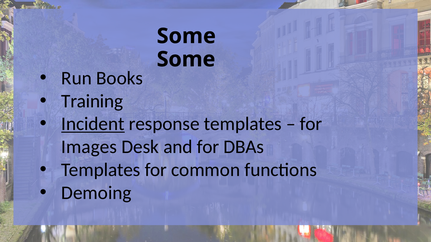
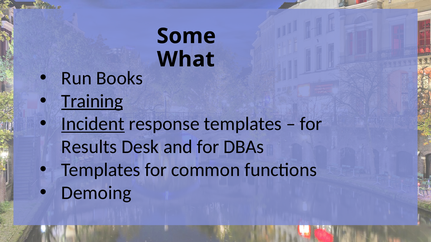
Some: Some -> What (186, 59)
Training underline: none -> present (92, 101)
Images: Images -> Results (89, 147)
